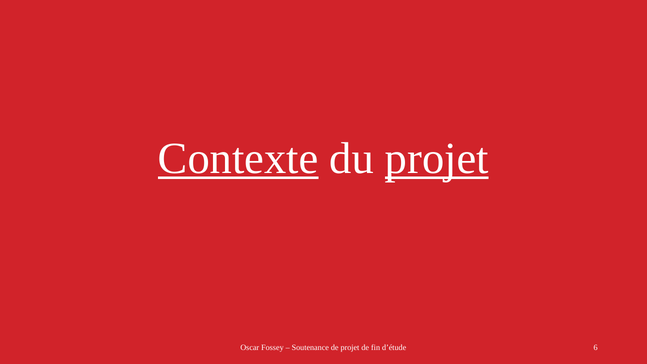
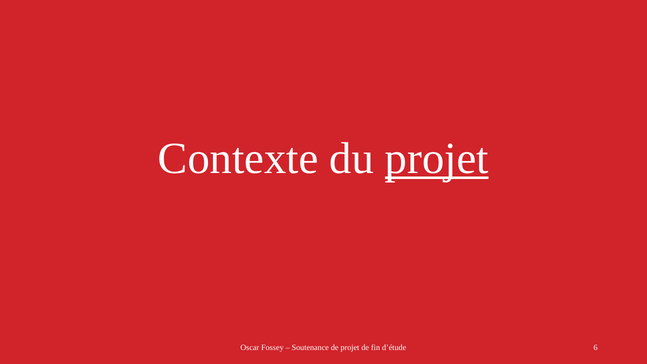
Contexte underline: present -> none (238, 159)
